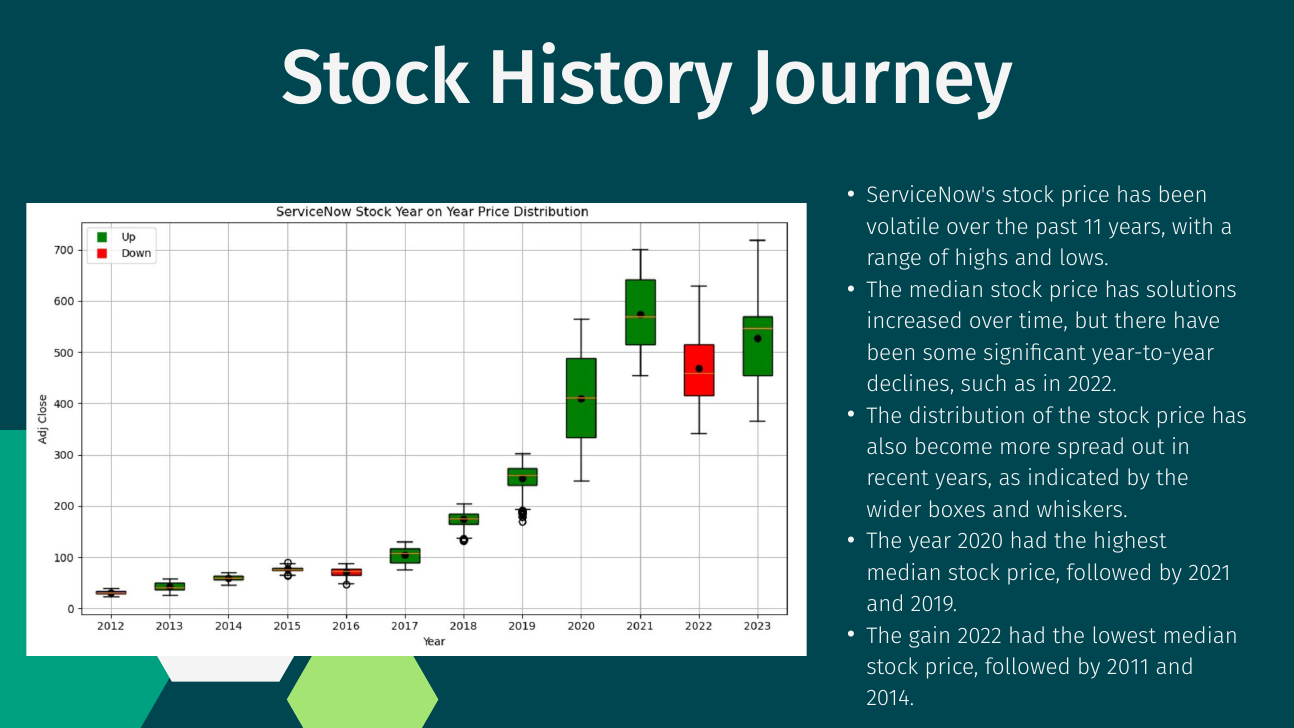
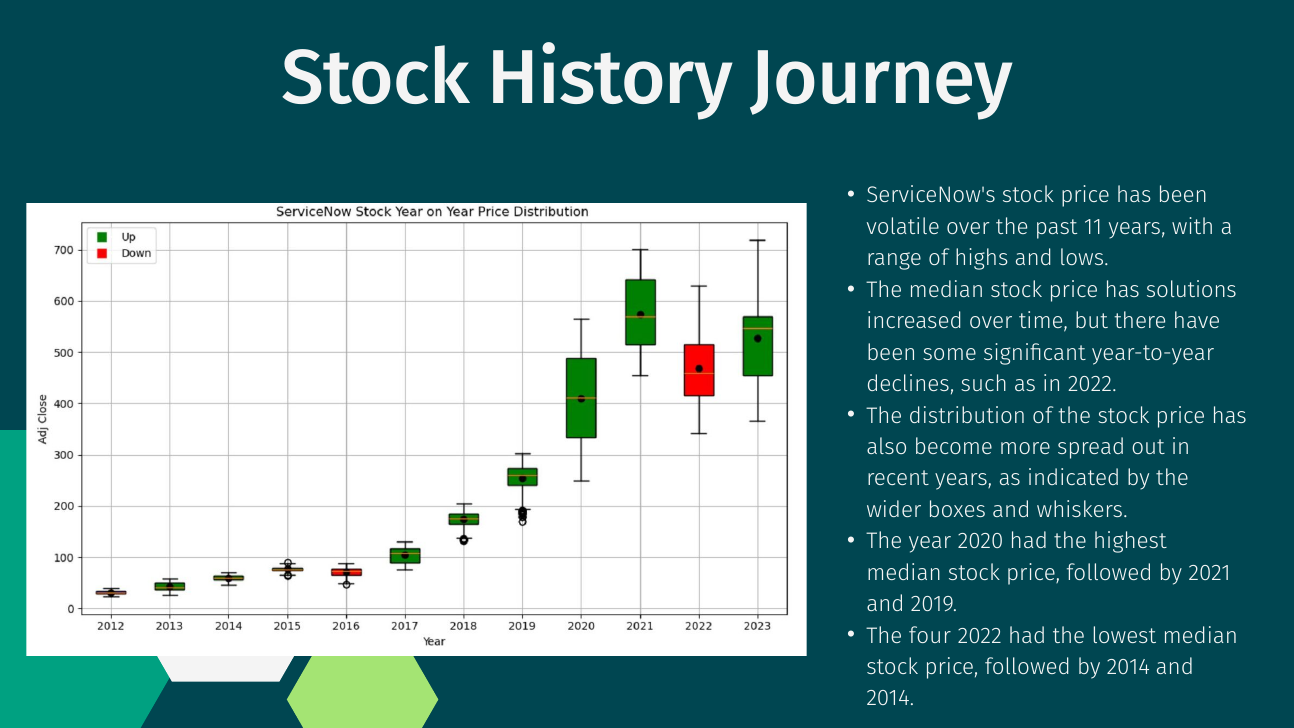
gain: gain -> four (930, 636)
by 2011: 2011 -> 2014 (1128, 667)
